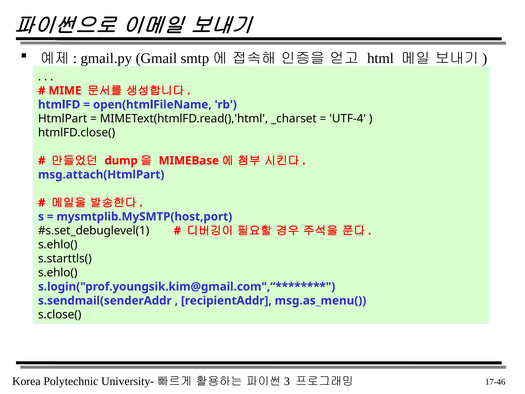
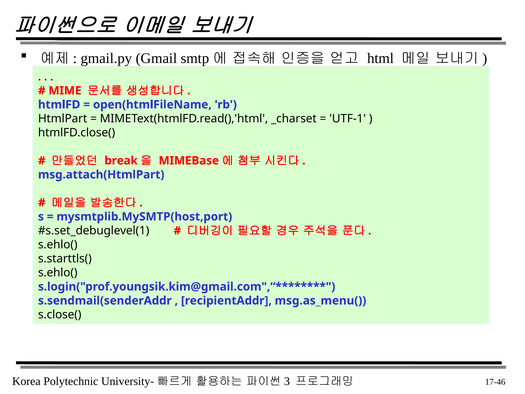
UTF-4: UTF-4 -> UTF-1 (348, 119)
dump: dump -> break (121, 161)
